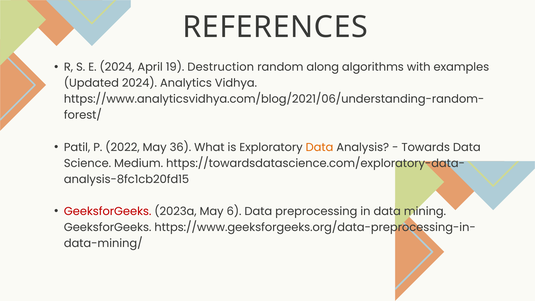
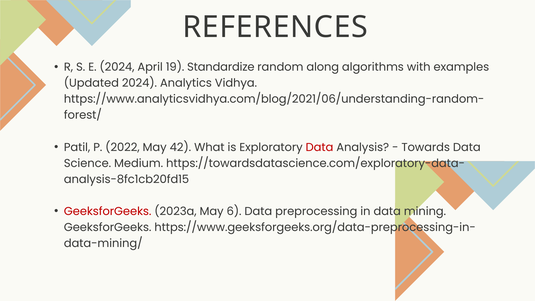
Destruction: Destruction -> Standardize (221, 67)
36: 36 -> 42 (180, 147)
Data colour: orange -> red (320, 147)
